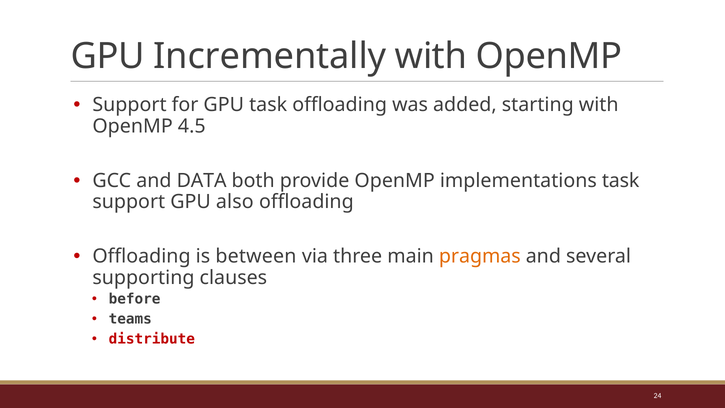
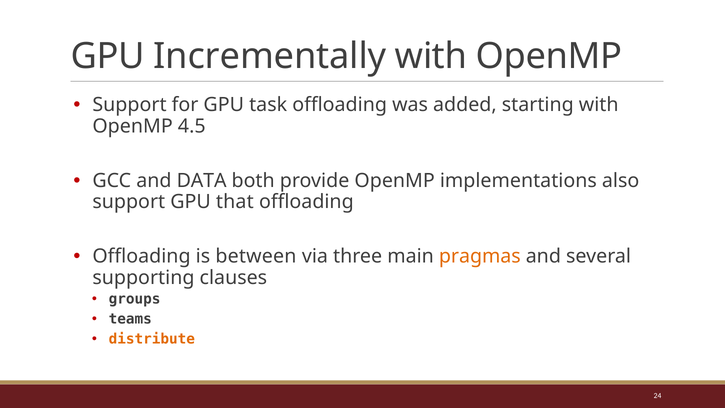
implementations task: task -> also (621, 181)
also: also -> that (235, 202)
before: before -> groups (135, 299)
distribute colour: red -> orange (152, 339)
